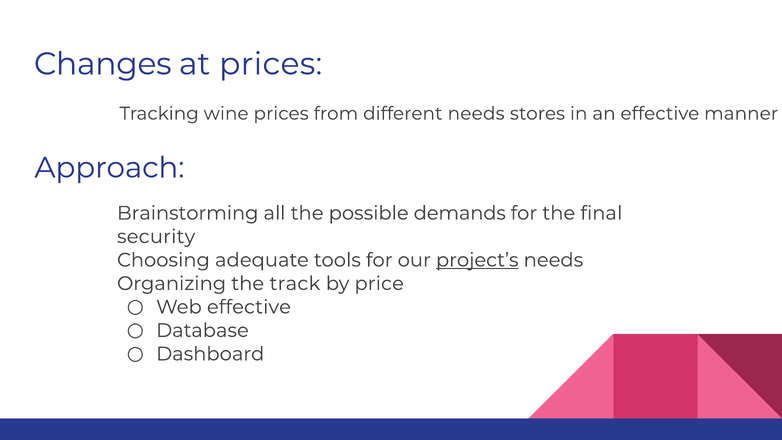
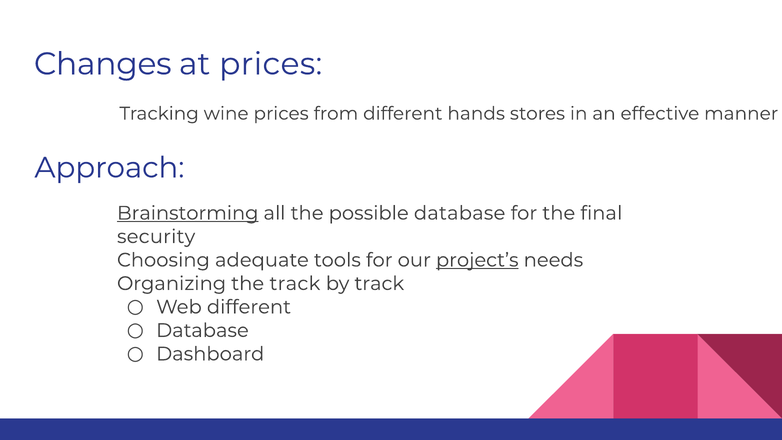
different needs: needs -> hands (476, 114)
Brainstorming underline: none -> present (188, 213)
possible demands: demands -> database (460, 213)
by price: price -> track (379, 283)
Web effective: effective -> different (249, 307)
